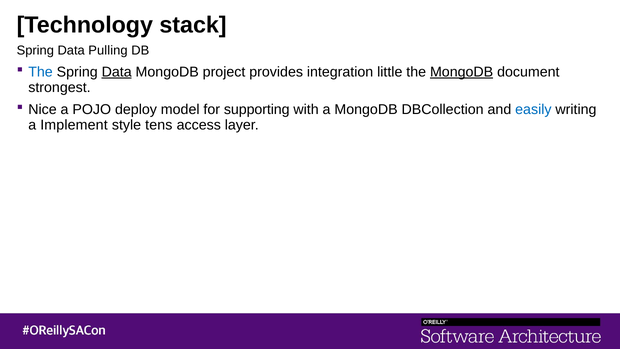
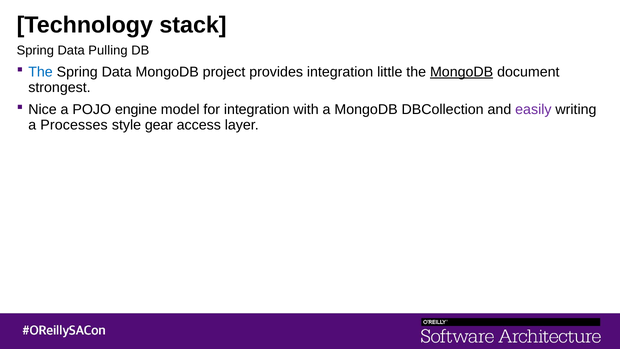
Data underline: present -> none (117, 72)
deploy: deploy -> engine (136, 109)
for supporting: supporting -> integration (257, 109)
easily colour: blue -> purple (533, 109)
Implement: Implement -> Processes (74, 125)
tens: tens -> gear (159, 125)
